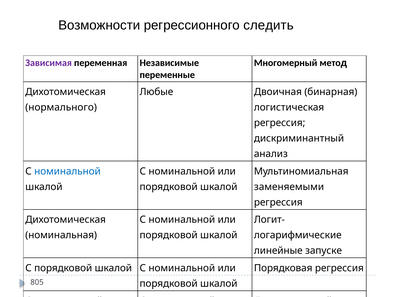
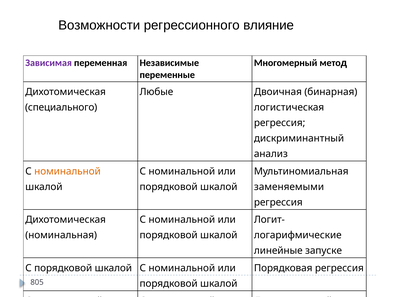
следить: следить -> влияние (269, 25)
нормального: нормального -> специального (61, 107)
номинальной colour: blue -> orange (67, 171)
